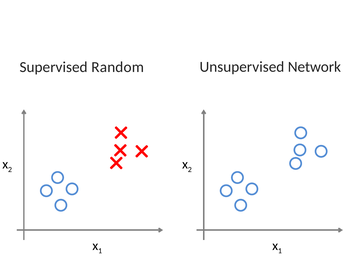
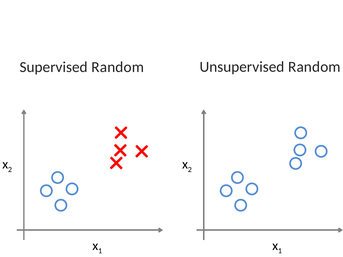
Unsupervised Network: Network -> Random (314, 67)
